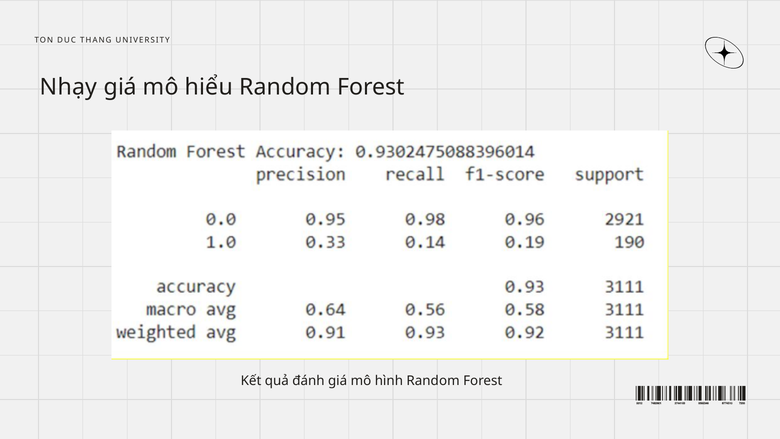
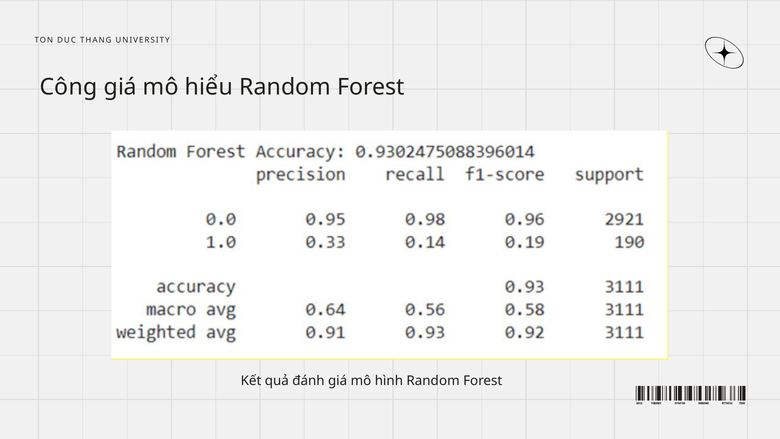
Nhạy: Nhạy -> Công (68, 87)
